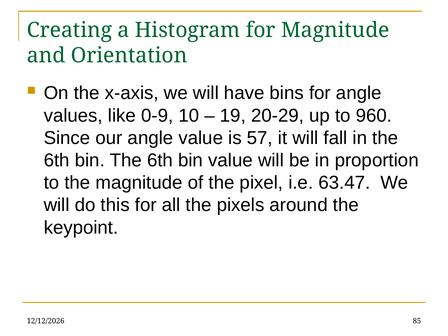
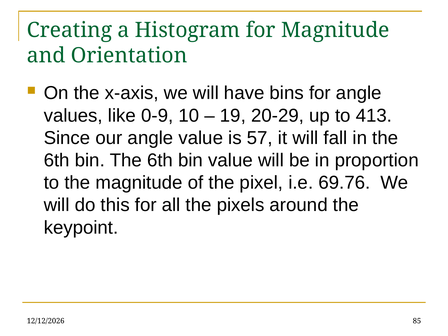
960: 960 -> 413 (374, 116)
63.47: 63.47 -> 69.76 (344, 183)
